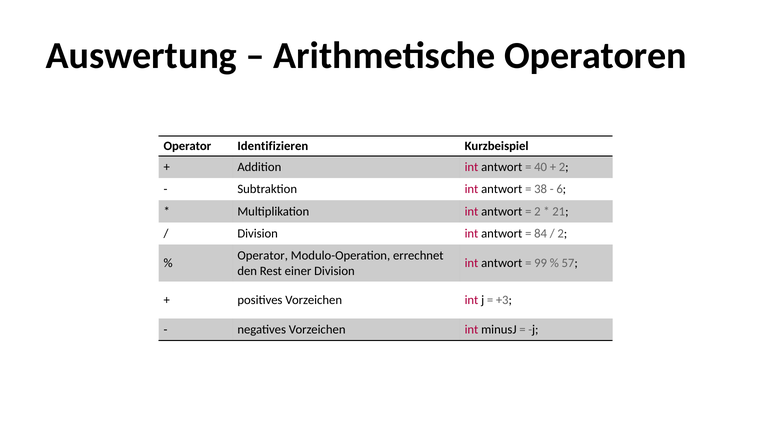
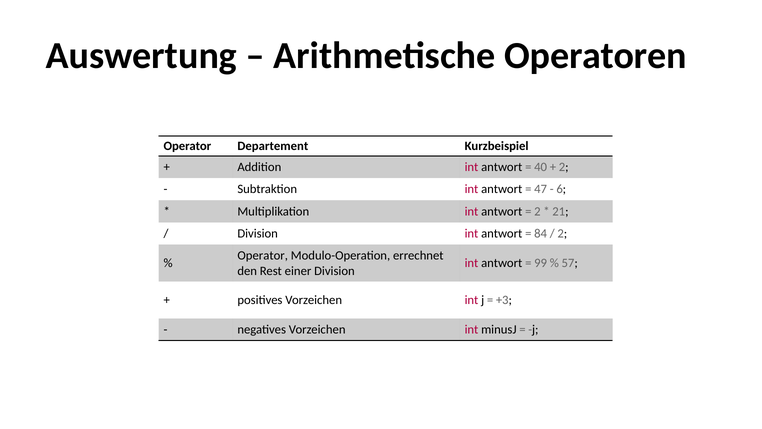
Identifizieren: Identifizieren -> Departement (273, 146)
38: 38 -> 47 (541, 189)
